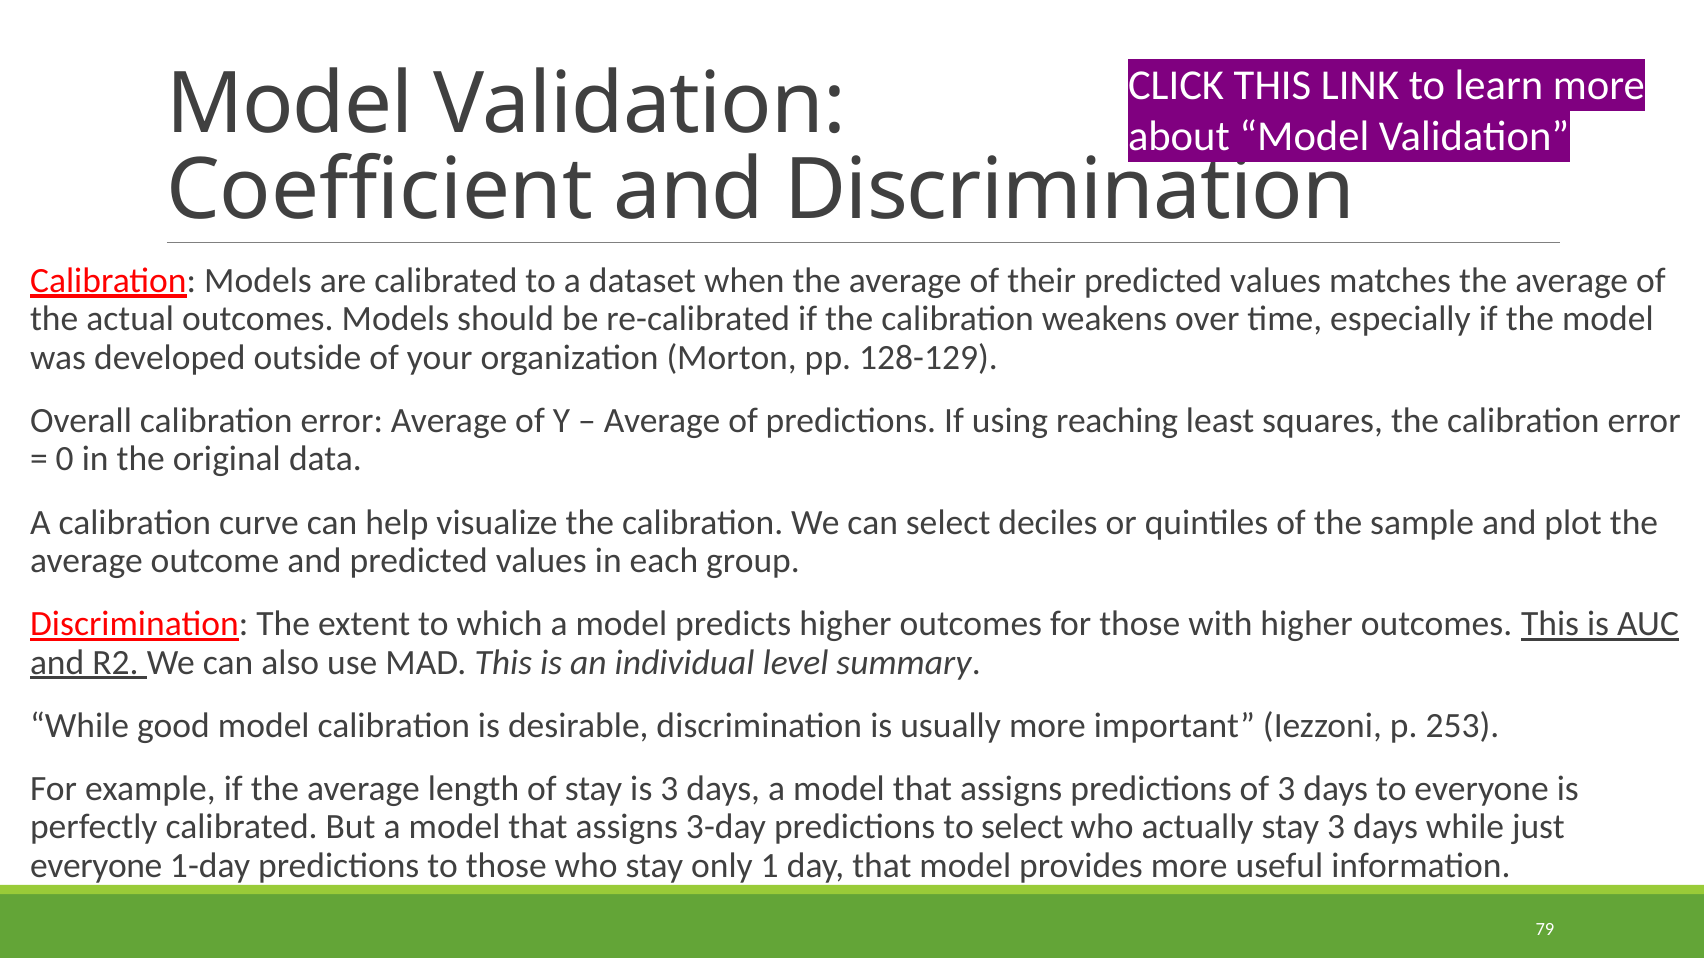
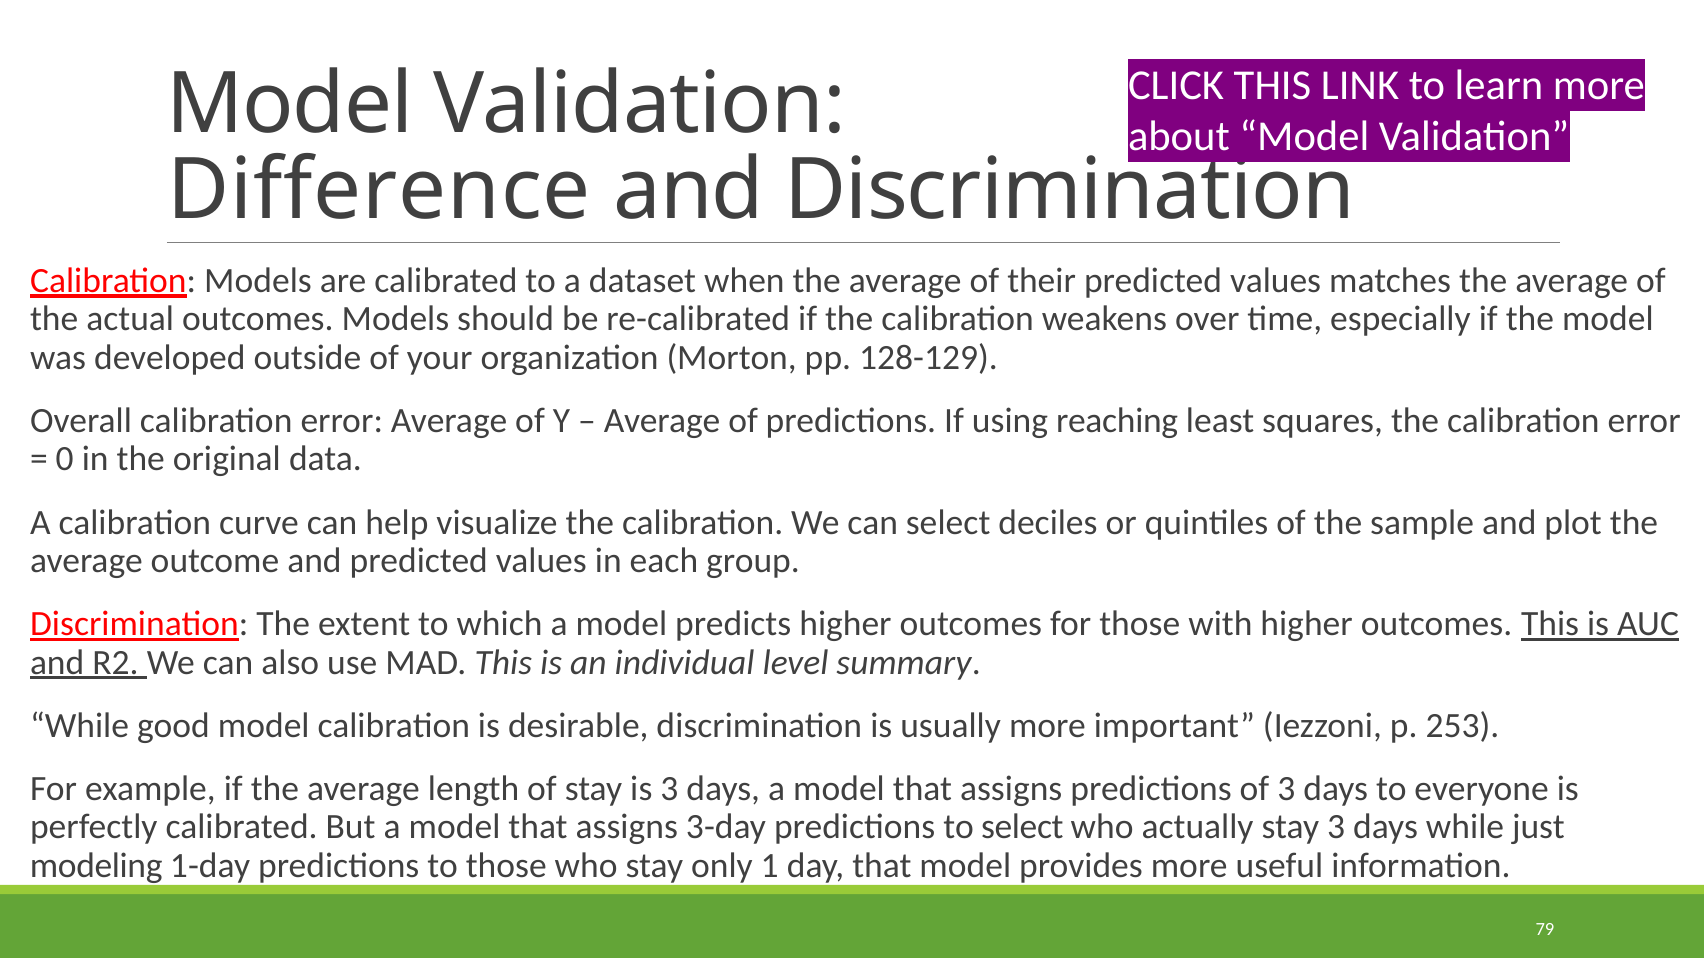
Coefficient: Coefficient -> Difference (379, 191)
everyone: everyone -> modeling (96, 866)
